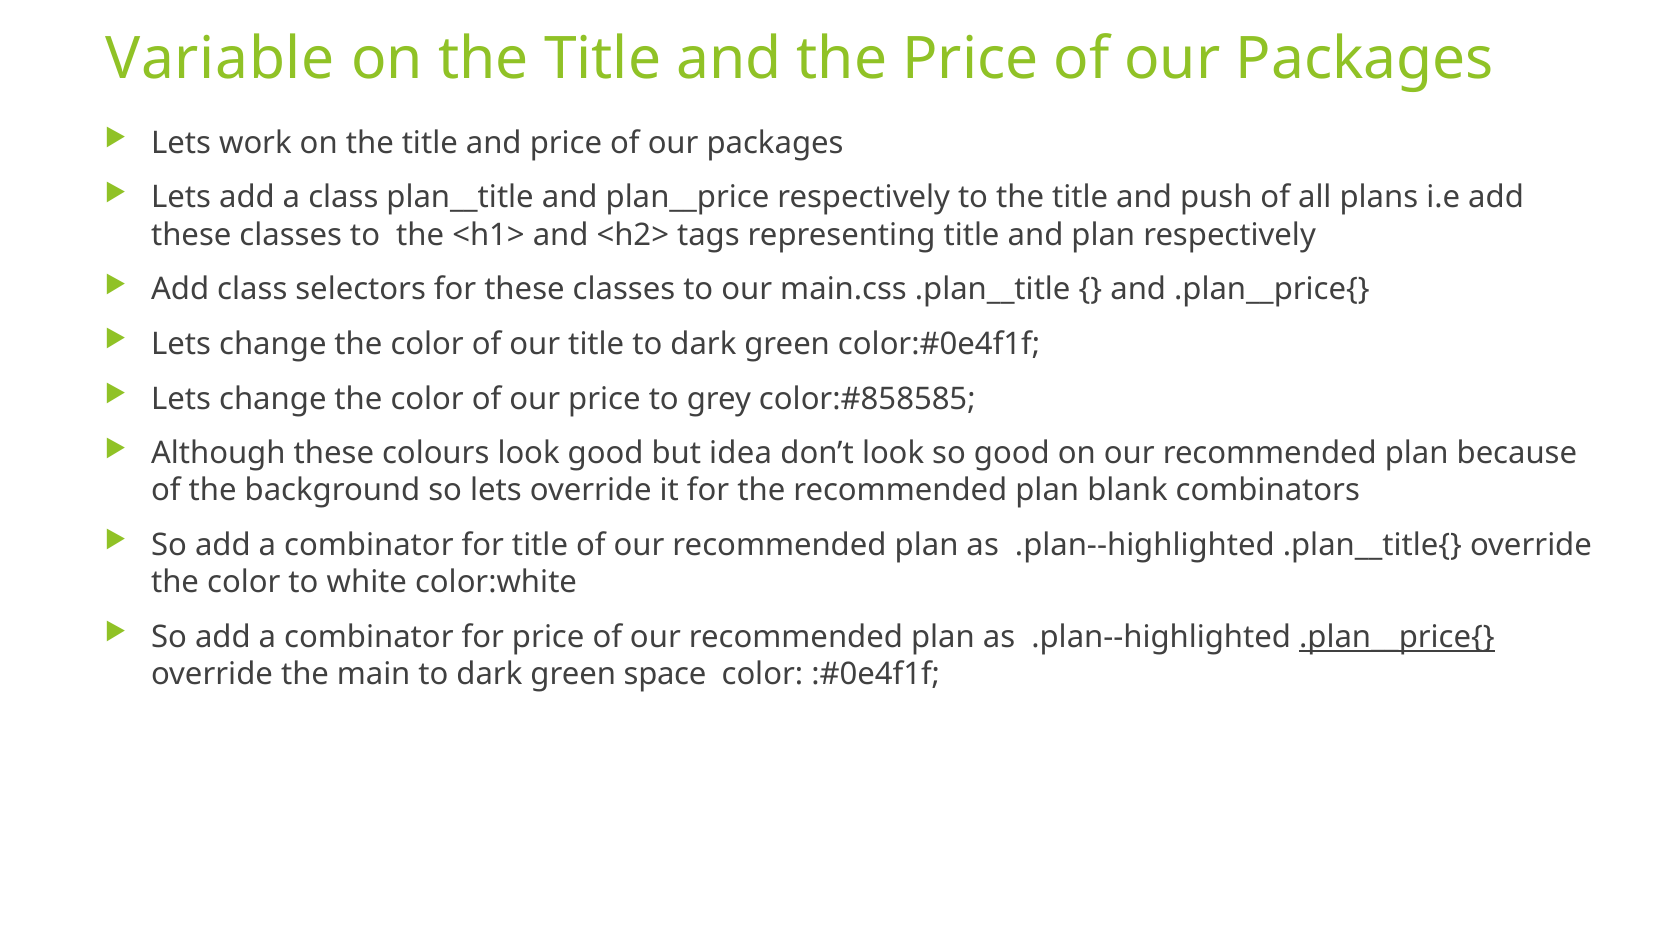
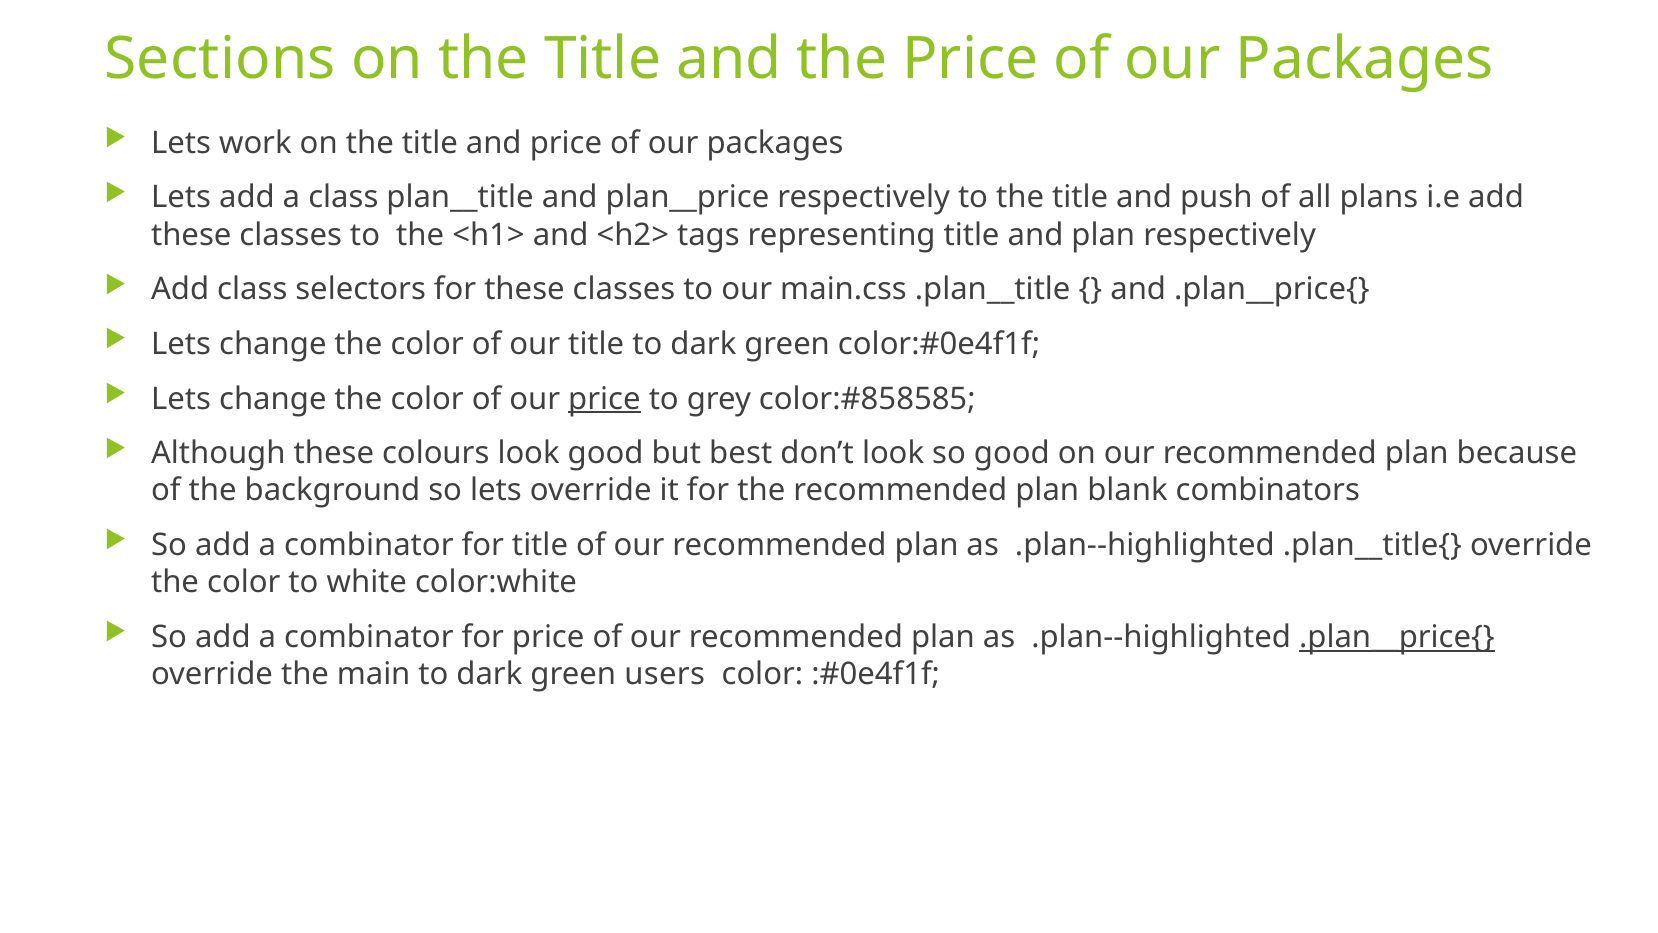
Variable: Variable -> Sections (220, 59)
price underline: none -> present (604, 399)
idea: idea -> best (741, 453)
space: space -> users (665, 674)
